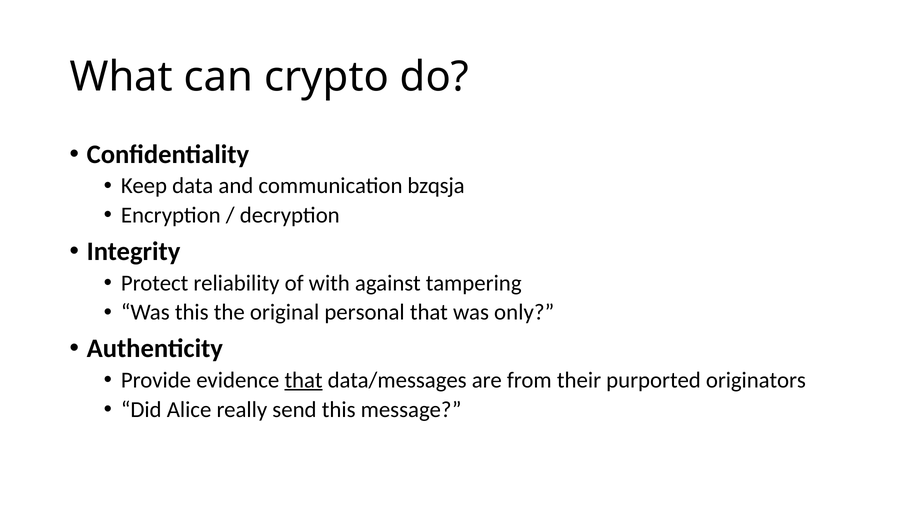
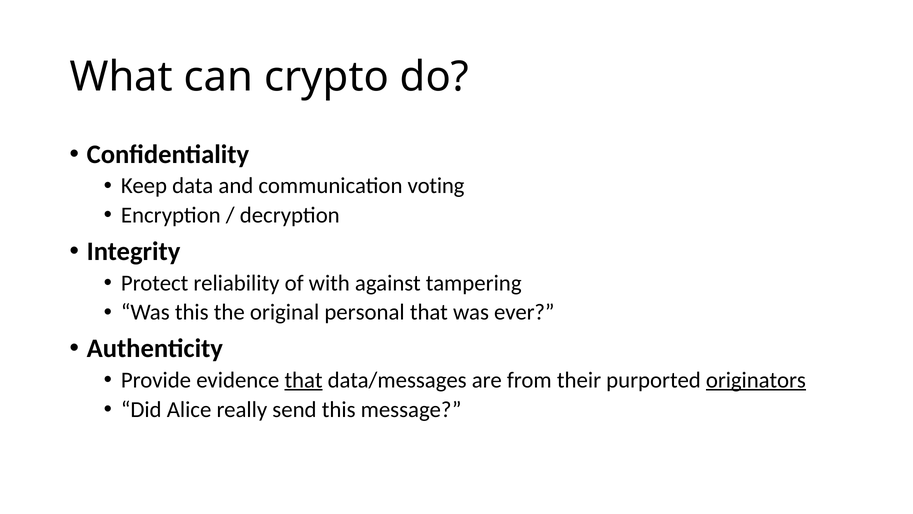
bzqsja: bzqsja -> voting (436, 186)
only: only -> ever (524, 312)
originators underline: none -> present (756, 380)
